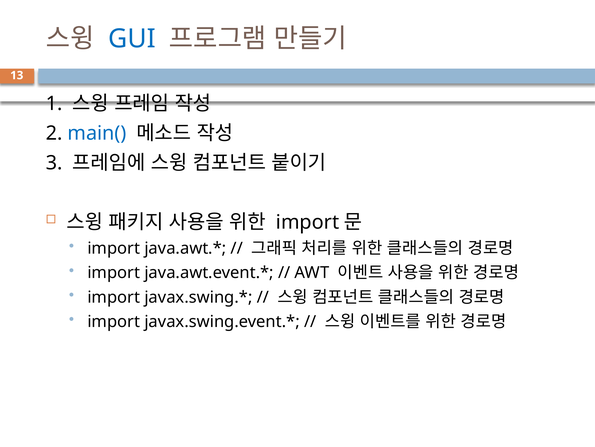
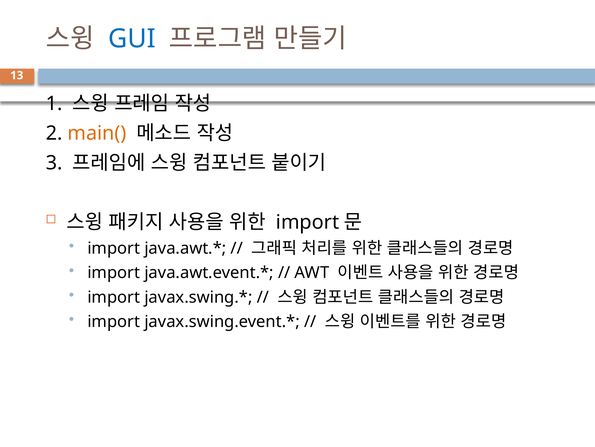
main( colour: blue -> orange (97, 133)
